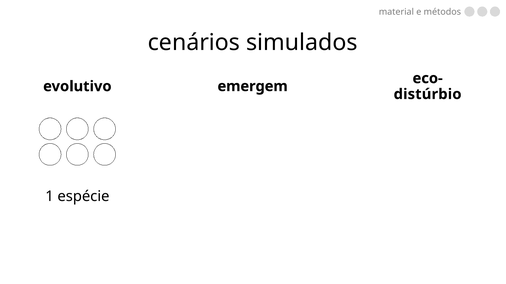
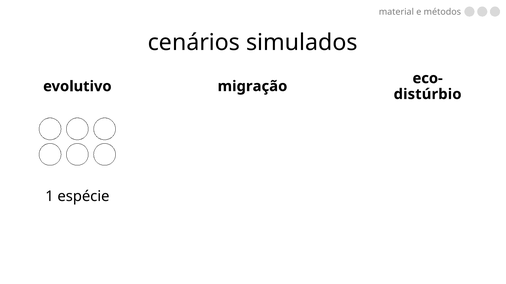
emergem: emergem -> migração (252, 86)
